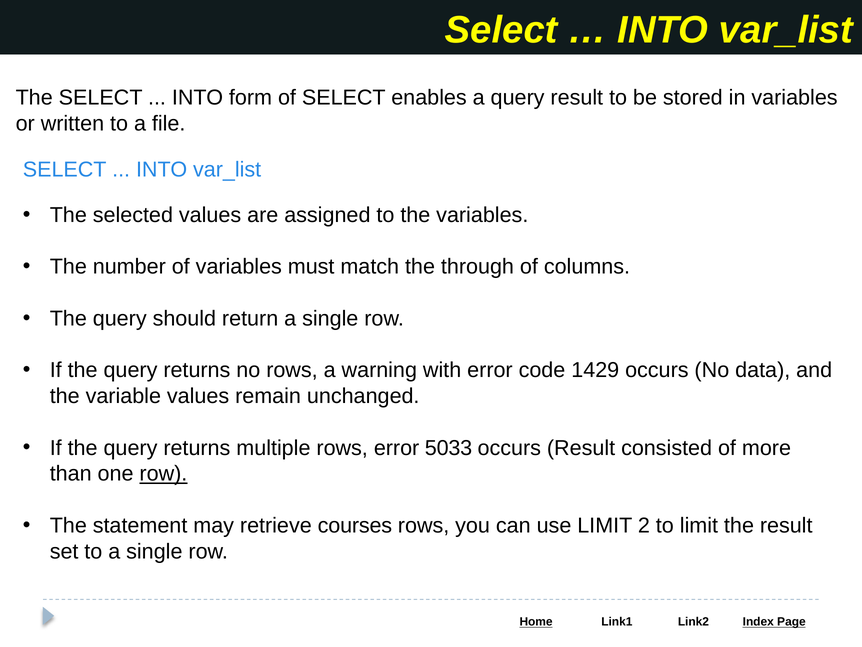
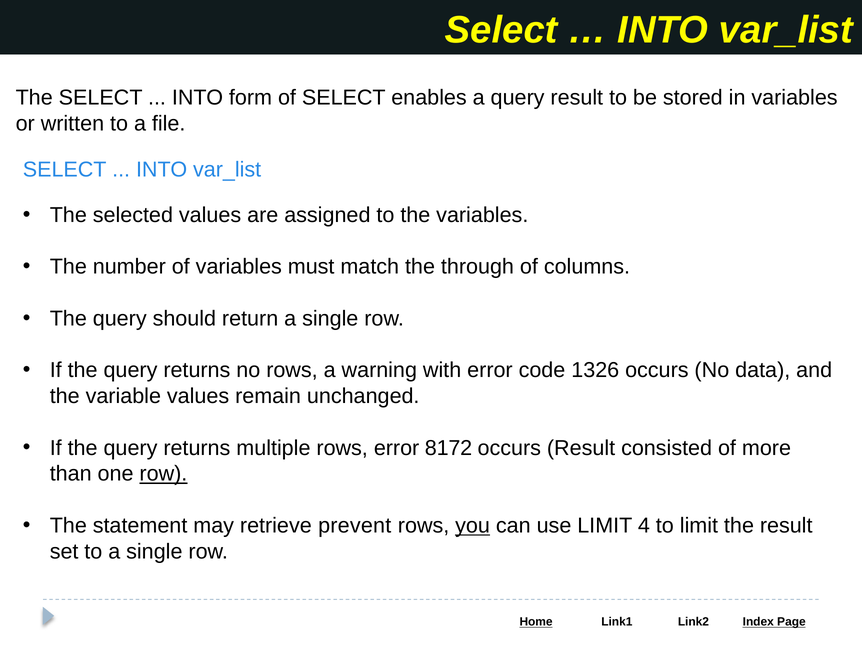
1429: 1429 -> 1326 (595, 370)
5033: 5033 -> 8172 (449, 448)
courses: courses -> prevent (355, 525)
you underline: none -> present (473, 525)
2: 2 -> 4 (644, 525)
